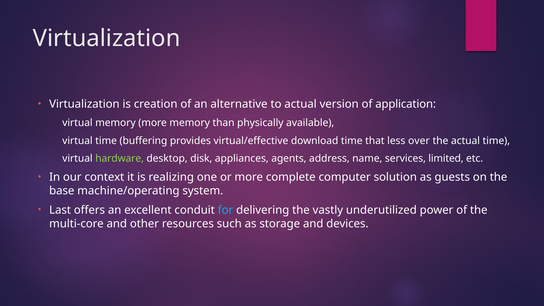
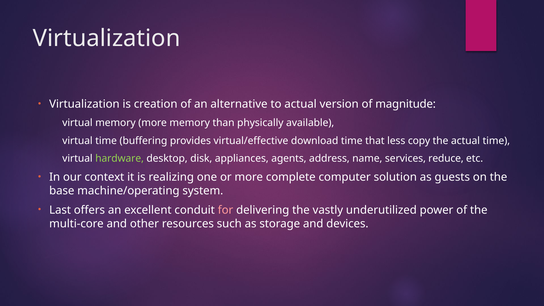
application: application -> magnitude (406, 104)
over: over -> copy (419, 141)
limited: limited -> reduce (446, 159)
for colour: light blue -> pink (226, 210)
